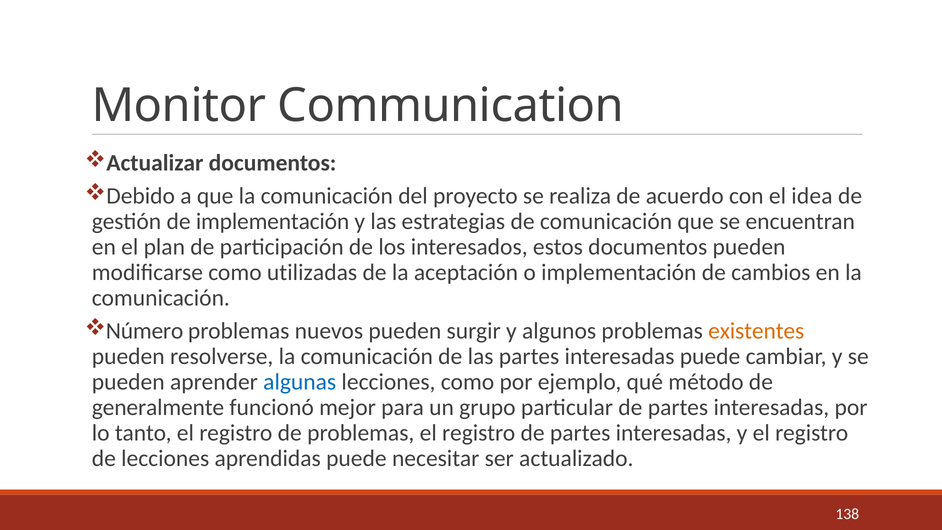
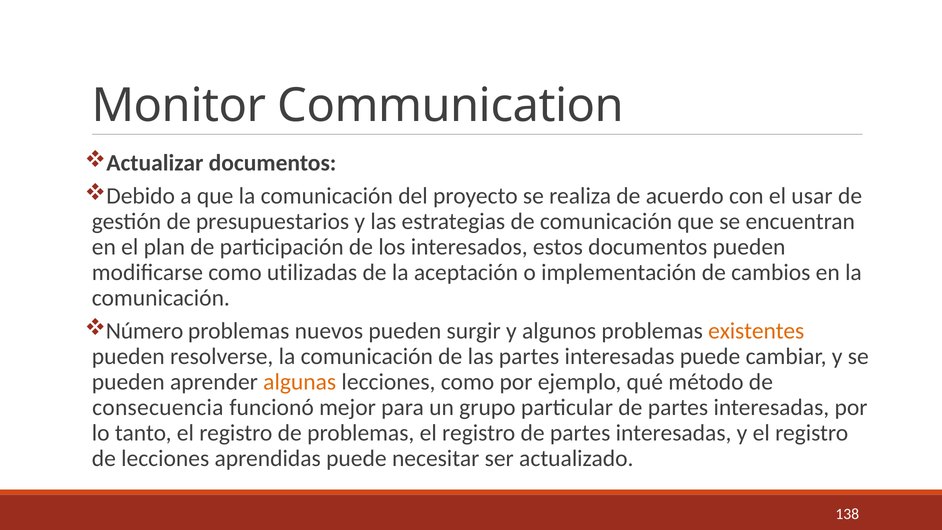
idea: idea -> usar (812, 196)
de implementación: implementación -> presupuestarios (273, 222)
algunas colour: blue -> orange (300, 382)
generalmente: generalmente -> consecuencia (158, 407)
